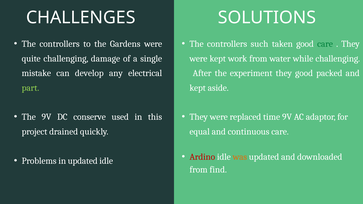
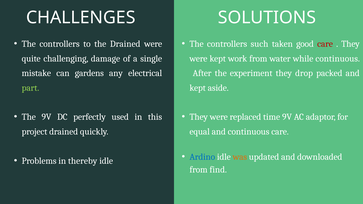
the Gardens: Gardens -> Drained (125, 44)
care colour: green -> red (325, 44)
while challenging: challenging -> continuous (338, 59)
develop: develop -> gardens (89, 73)
they good: good -> drop (304, 73)
conserve: conserve -> perfectly (90, 117)
Ardino colour: red -> blue (202, 157)
in updated: updated -> thereby (83, 161)
